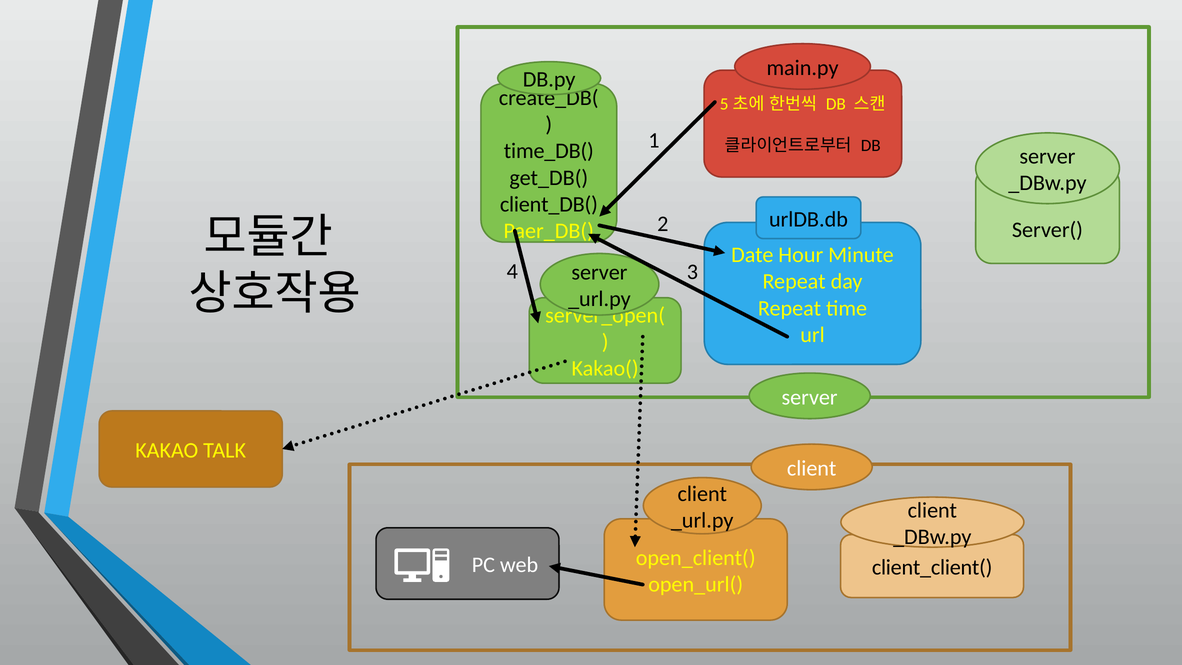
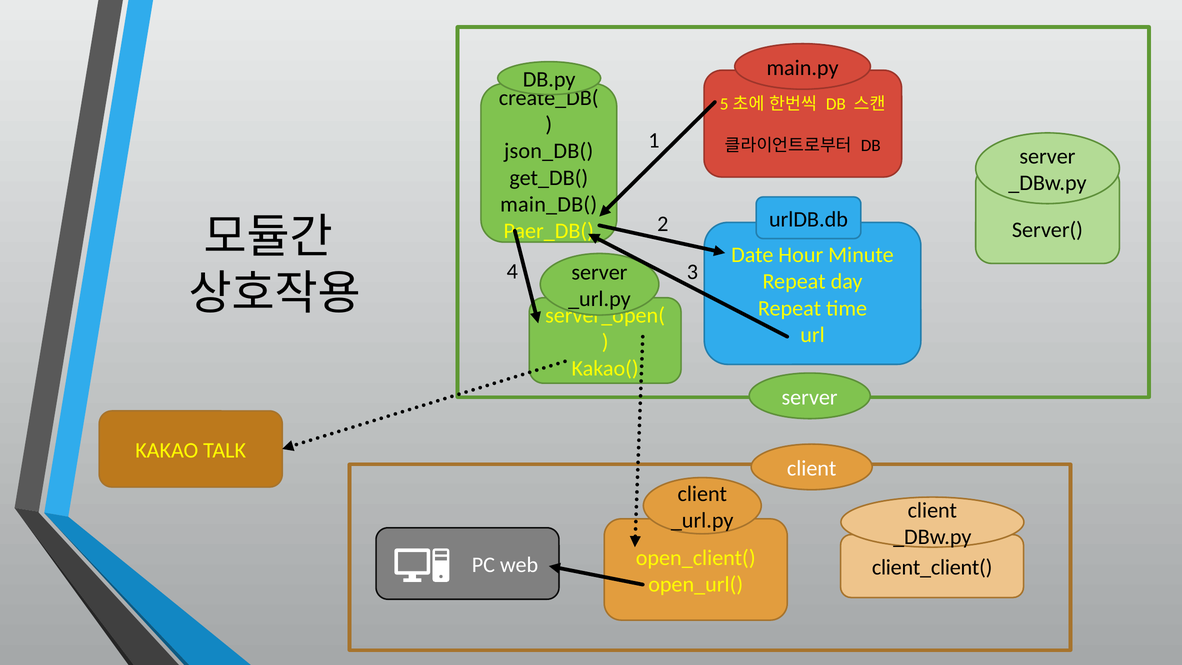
time_DB(: time_DB( -> json_DB( (549, 151)
client_DB(: client_DB( -> main_DB( (549, 204)
